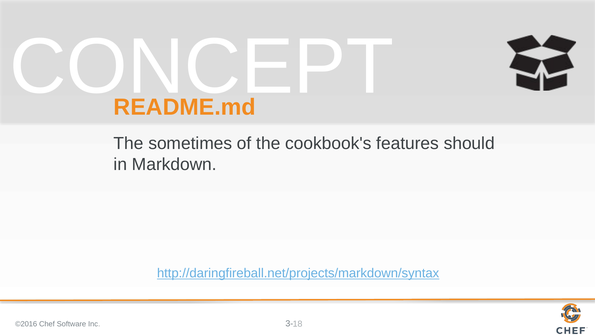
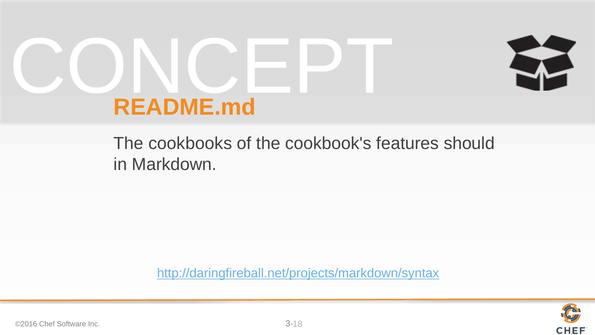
sometimes: sometimes -> cookbooks (190, 143)
